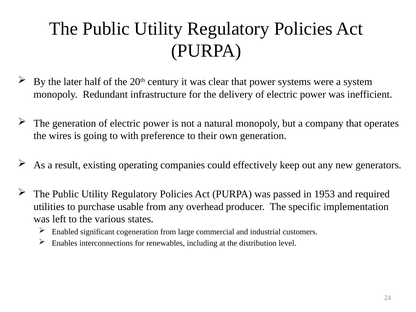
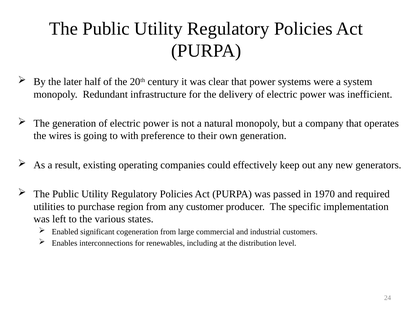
1953: 1953 -> 1970 (325, 194)
usable: usable -> region (130, 207)
overhead: overhead -> customer (205, 207)
